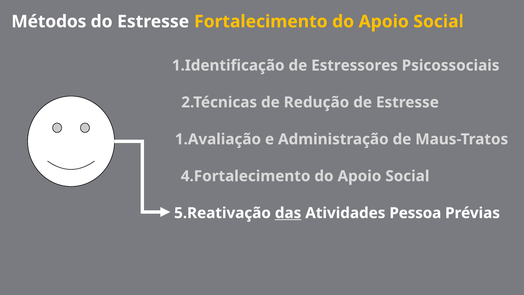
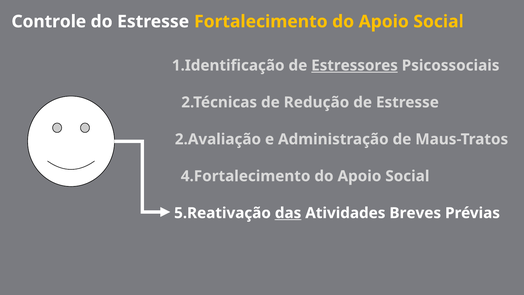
Métodos: Métodos -> Controle (49, 22)
Estressores underline: none -> present (355, 65)
1.Avaliação: 1.Avaliação -> 2.Avaliação (218, 139)
Pessoa: Pessoa -> Breves (415, 213)
